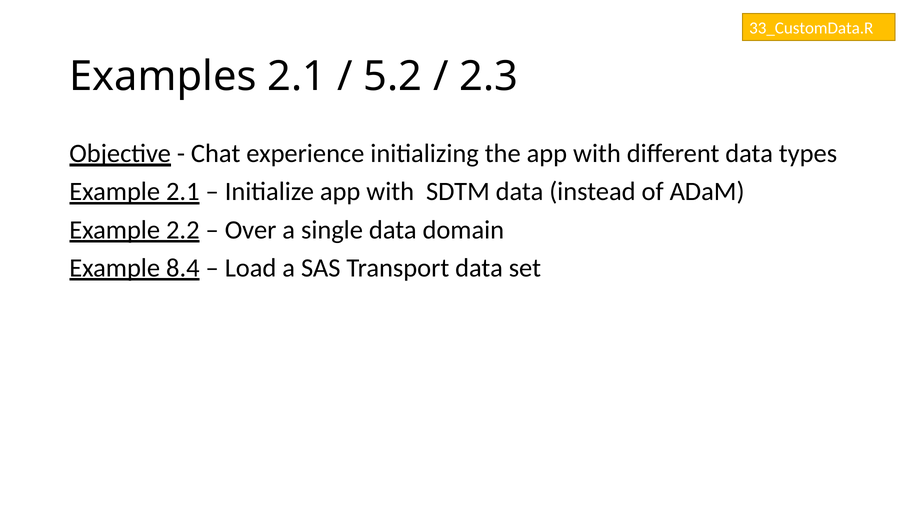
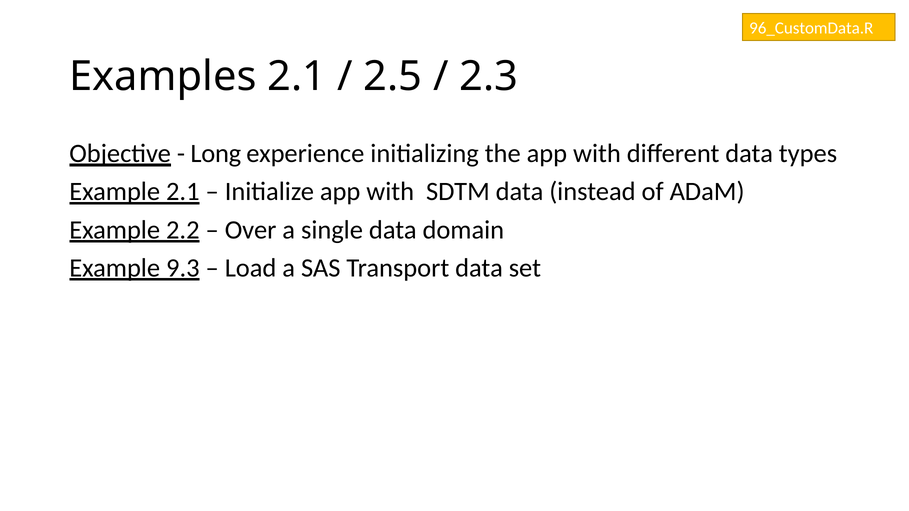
33_CustomData.R: 33_CustomData.R -> 96_CustomData.R (811, 28)
5.2: 5.2 -> 2.5 (393, 76)
Chat: Chat -> Long (216, 154)
8.4: 8.4 -> 9.3 (183, 268)
